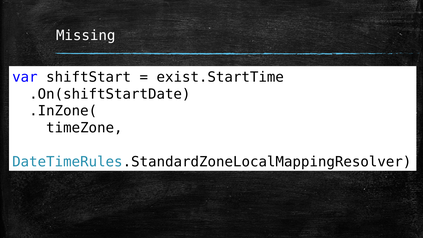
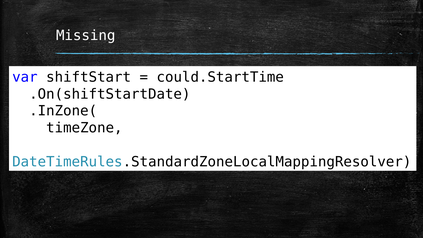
exist.StartTime: exist.StartTime -> could.StartTime (220, 77)
